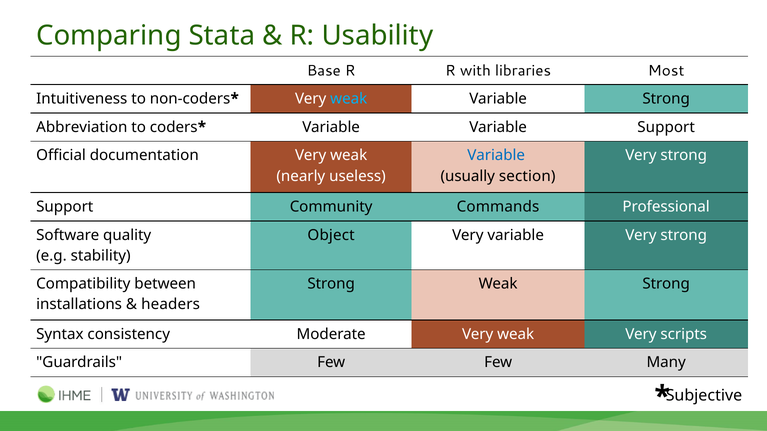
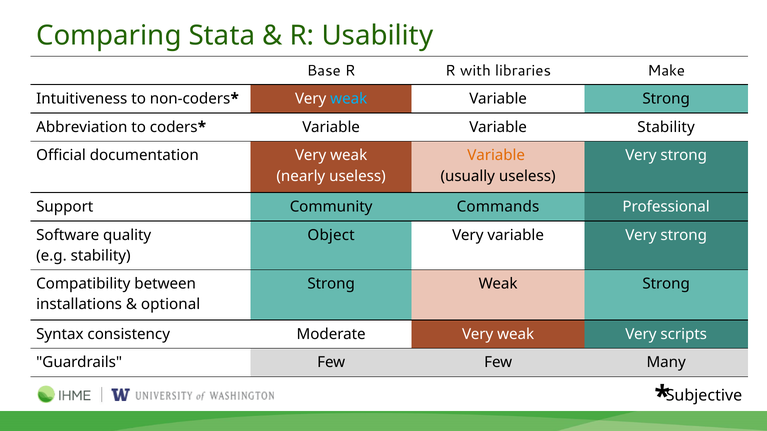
Most: Most -> Make (666, 71)
Variable Support: Support -> Stability (666, 127)
Variable colour: blue -> orange (496, 156)
usually section: section -> useless (527, 176)
headers: headers -> optional (171, 305)
